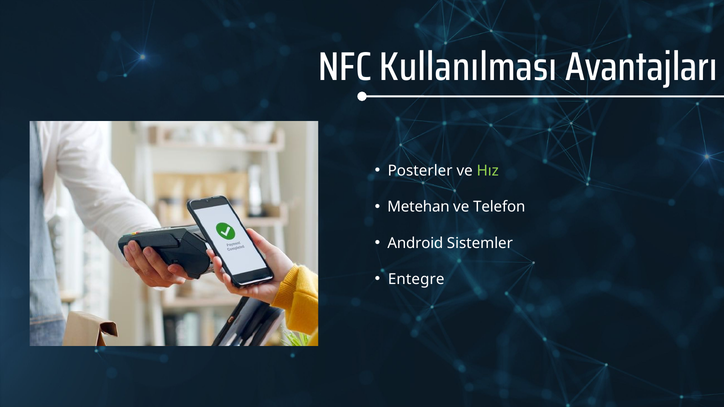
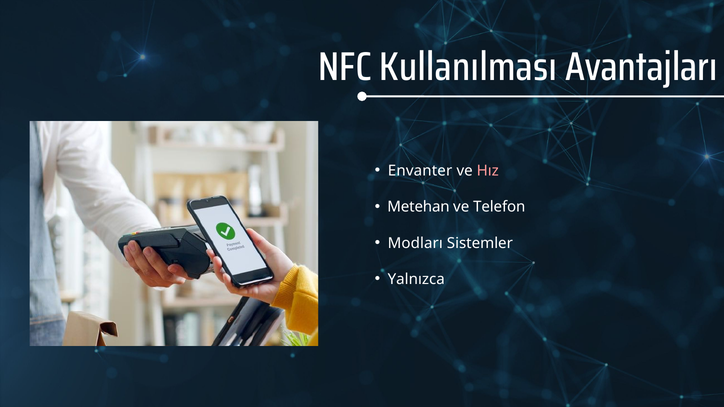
Posterler: Posterler -> Envanter (420, 171)
Hız colour: light green -> pink (488, 171)
Android: Android -> Modları (415, 243)
Entegre: Entegre -> Yalnızca (416, 279)
